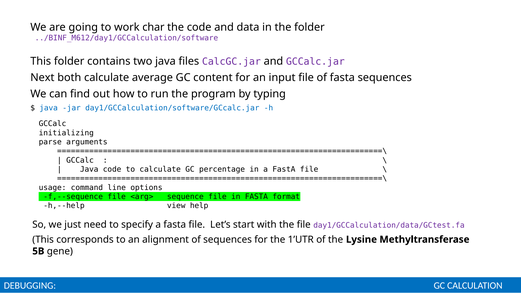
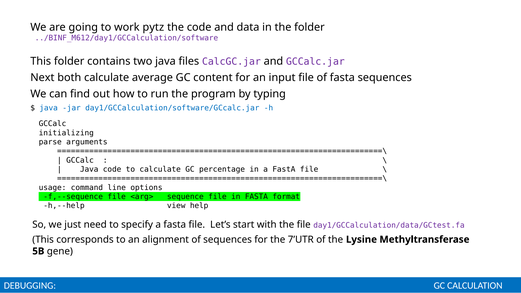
char: char -> pytz (153, 27)
1’UTR: 1’UTR -> 7’UTR (301, 240)
